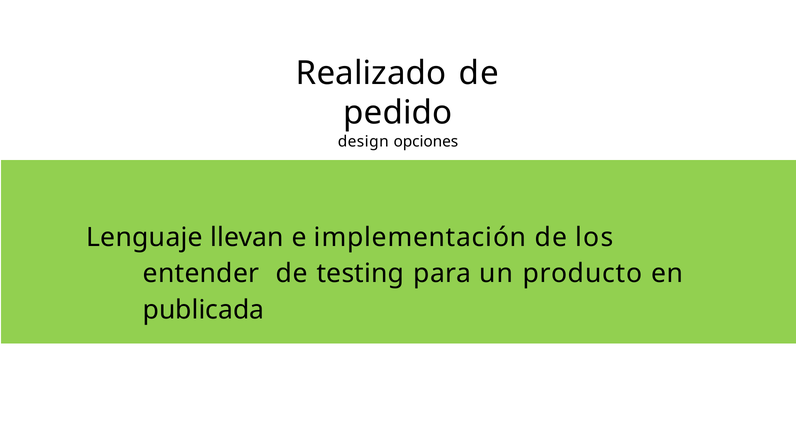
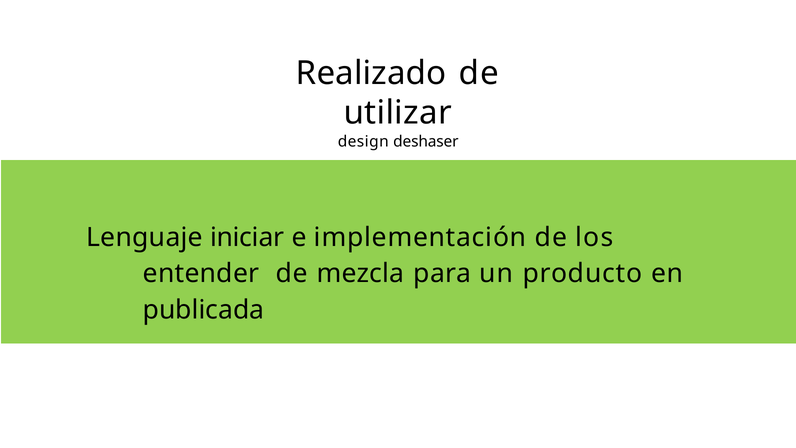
pedido: pedido -> utilizar (398, 113)
opciones: opciones -> deshaser (426, 142)
llevan: llevan -> iniciar (247, 237)
testing: testing -> mezcla (360, 273)
